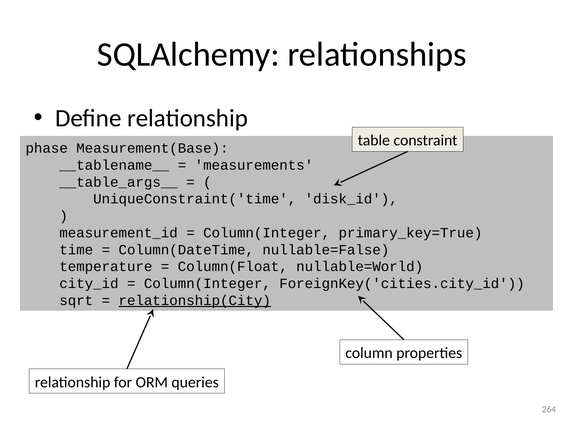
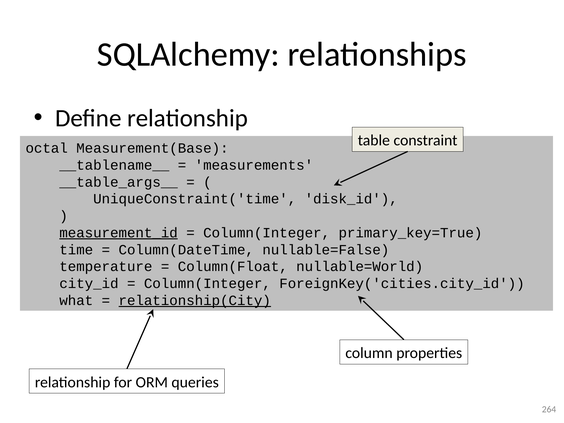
phase: phase -> octal (47, 148)
measurement_id underline: none -> present (119, 233)
sqrt: sqrt -> what (76, 300)
